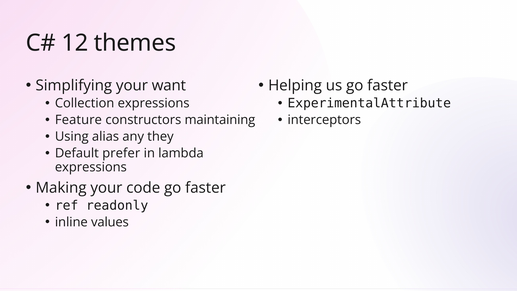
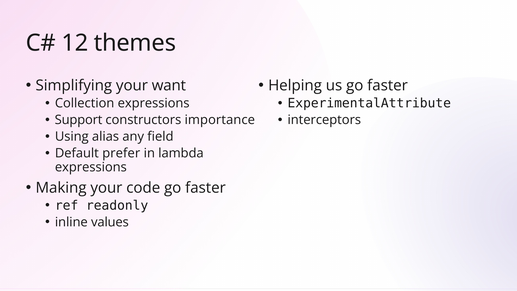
Feature: Feature -> Support (79, 120)
maintaining: maintaining -> importance (220, 120)
they: they -> field (160, 137)
